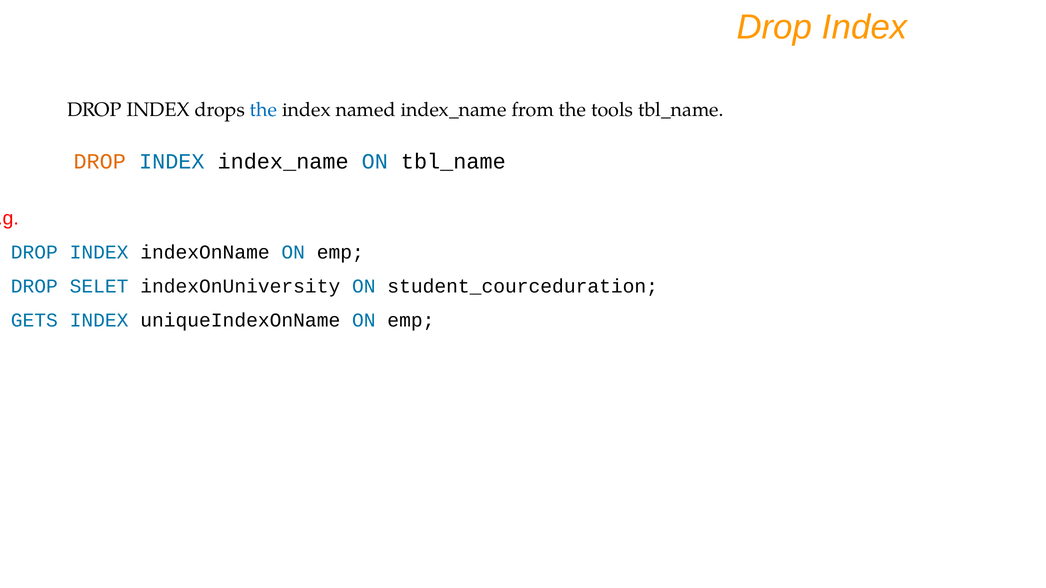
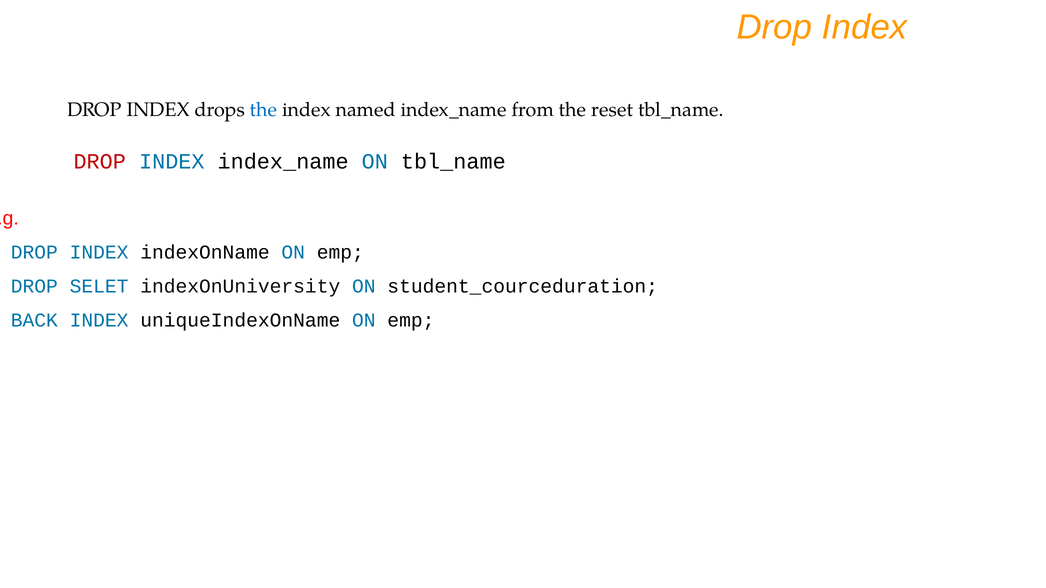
tools: tools -> reset (612, 110)
DROP colour: orange -> red (100, 162)
GETS: GETS -> BACK (34, 320)
